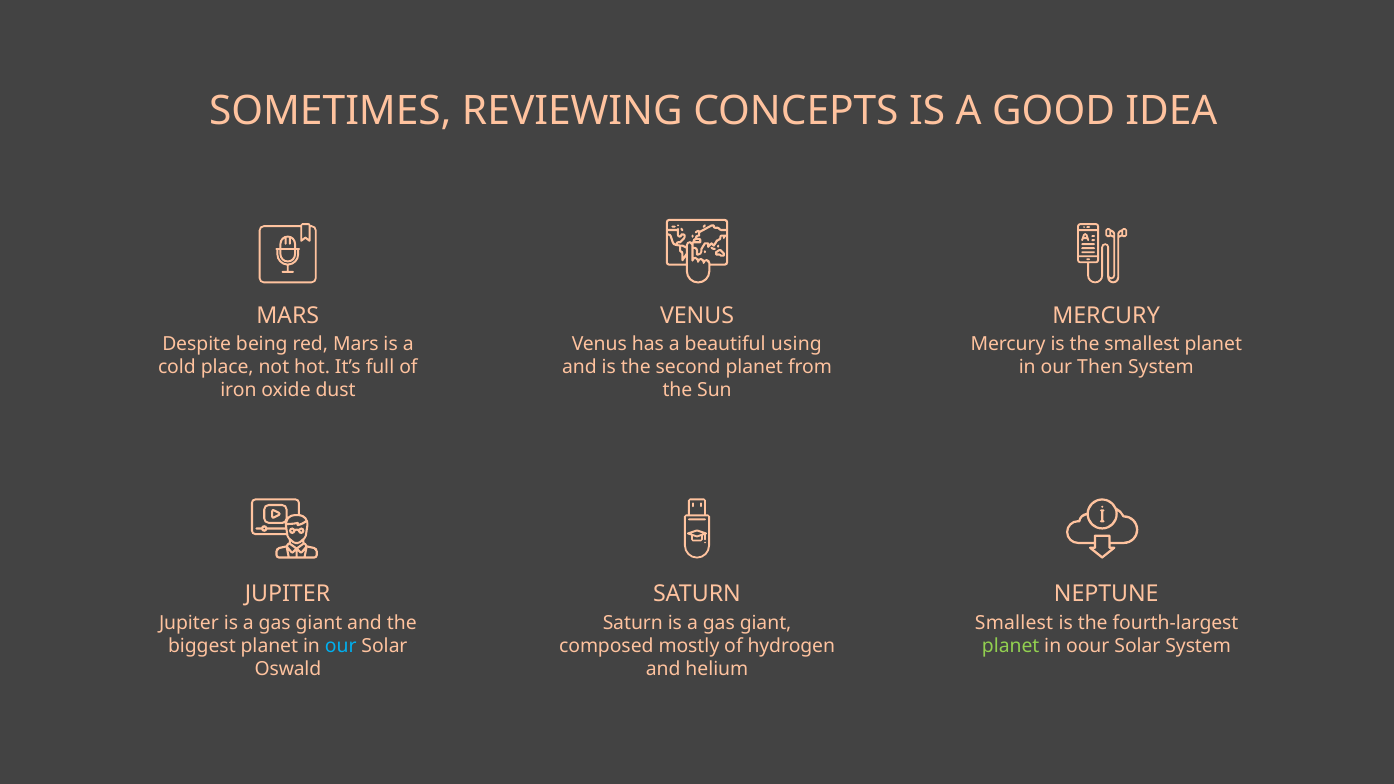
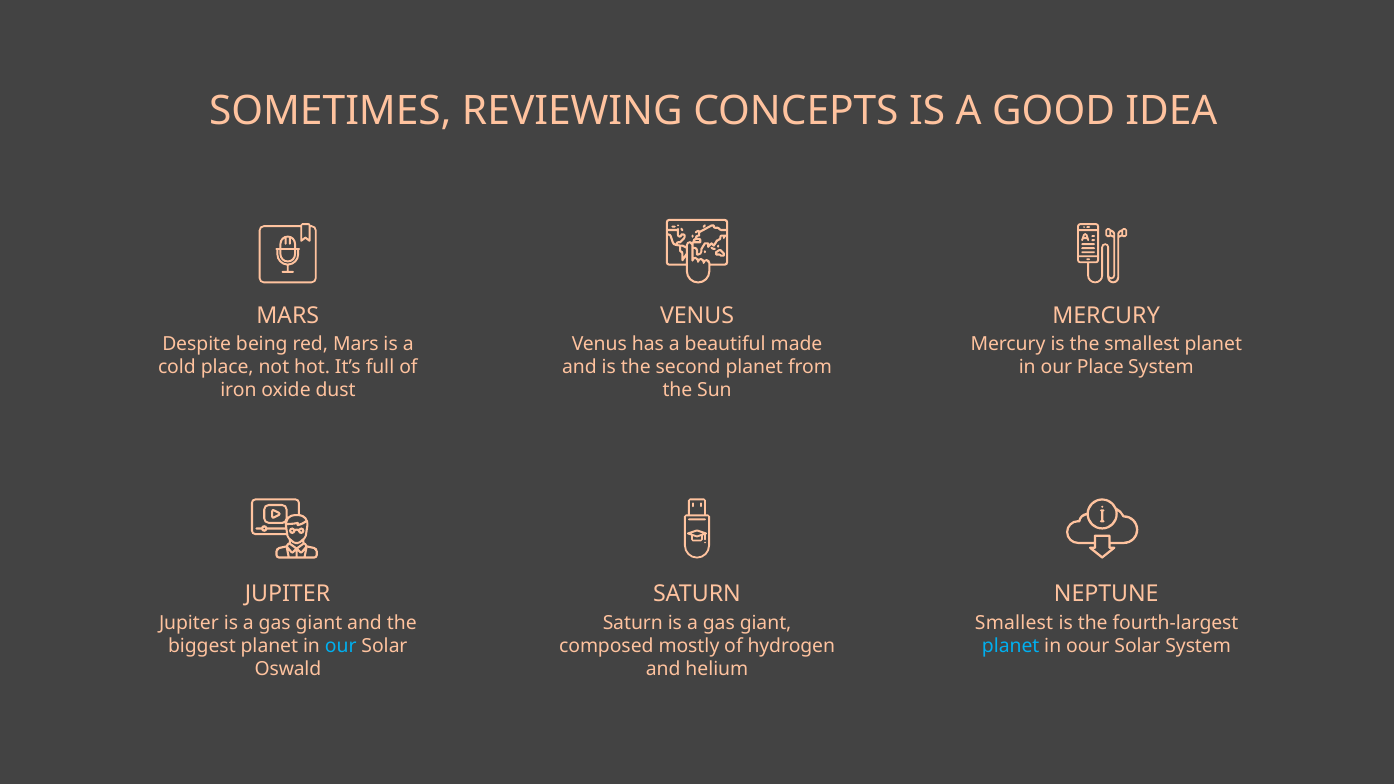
using: using -> made (797, 344)
our Then: Then -> Place (1100, 367)
planet colour: light green -> light blue (1011, 646)
